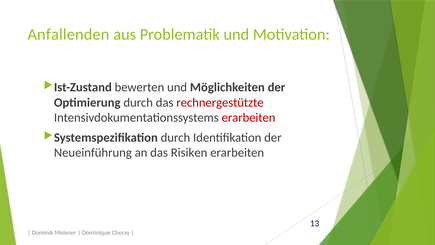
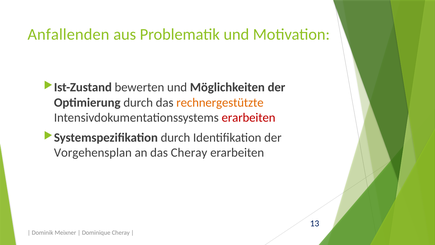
rechnergestützte colour: red -> orange (220, 102)
Neueinführung: Neueinführung -> Vorgehensplan (93, 153)
das Risiken: Risiken -> Cheray (189, 153)
